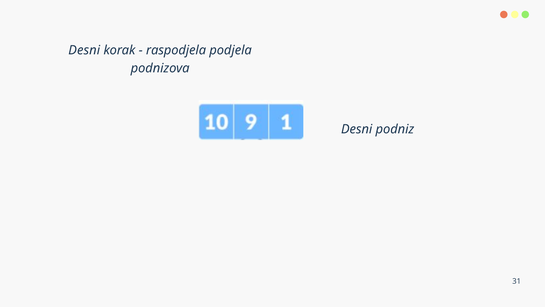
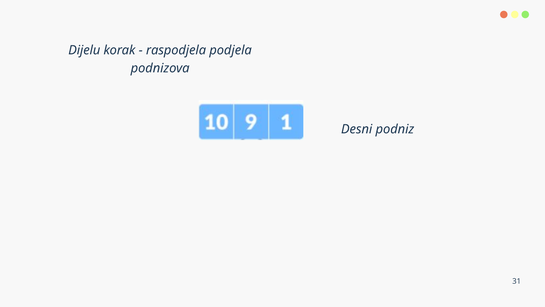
Desni: Desni -> Dijelu (84, 50)
